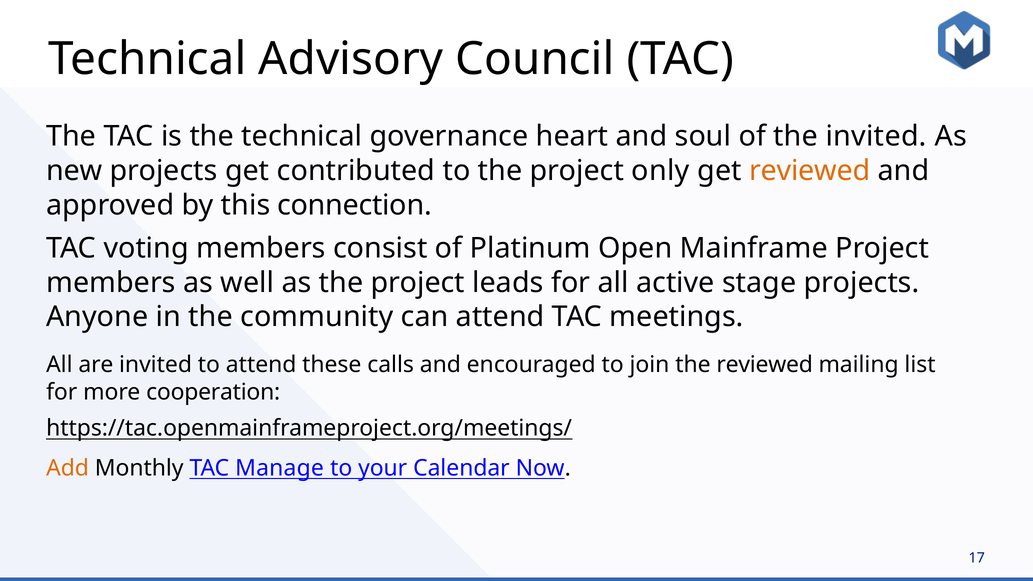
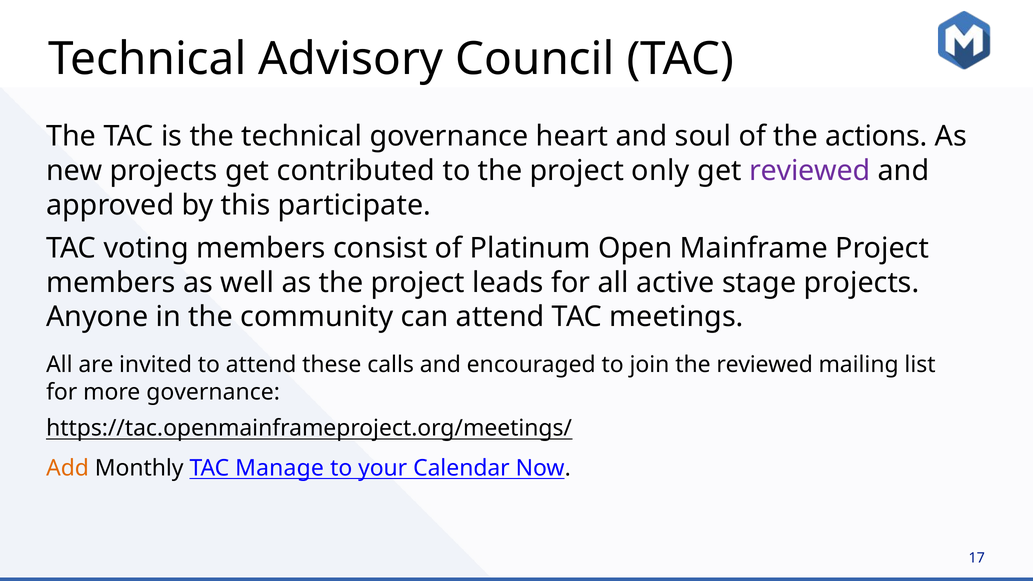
the invited: invited -> actions (876, 136)
reviewed colour: orange -> purple (810, 171)
connection: connection -> participate (354, 205)
more cooperation: cooperation -> governance (213, 392)
